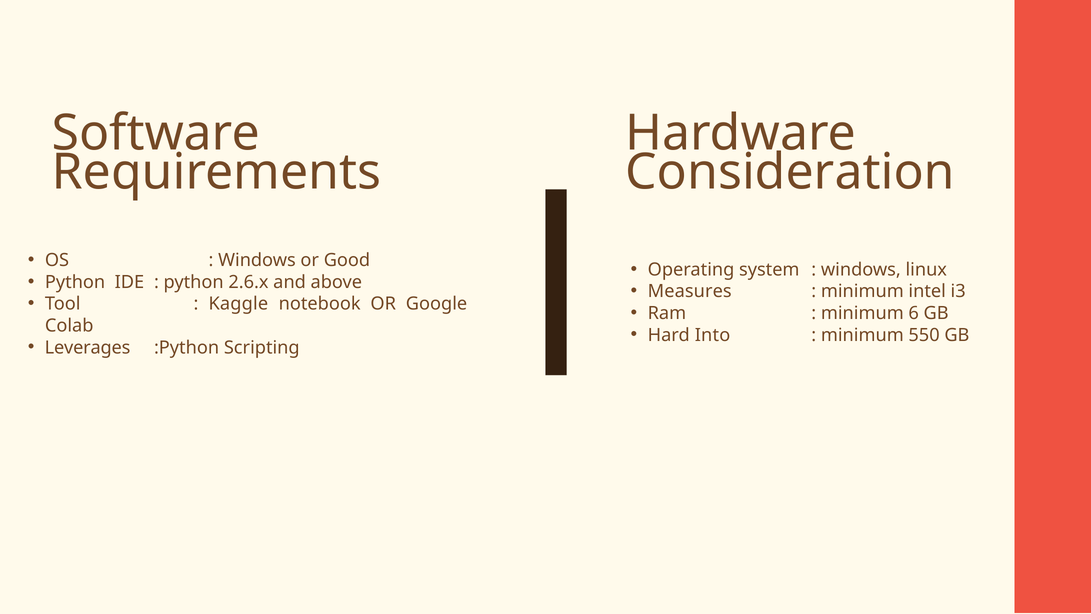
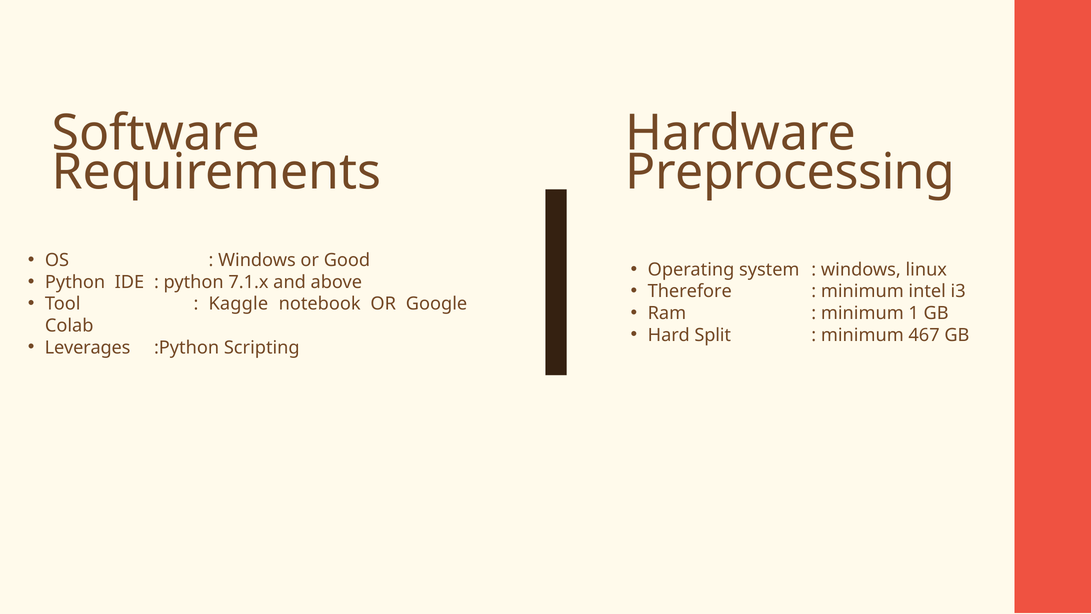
Consideration: Consideration -> Preprocessing (790, 172)
2.6.x: 2.6.x -> 7.1.x (249, 282)
Measures: Measures -> Therefore (690, 291)
6: 6 -> 1 (914, 313)
Into: Into -> Split (713, 335)
550: 550 -> 467 (924, 335)
